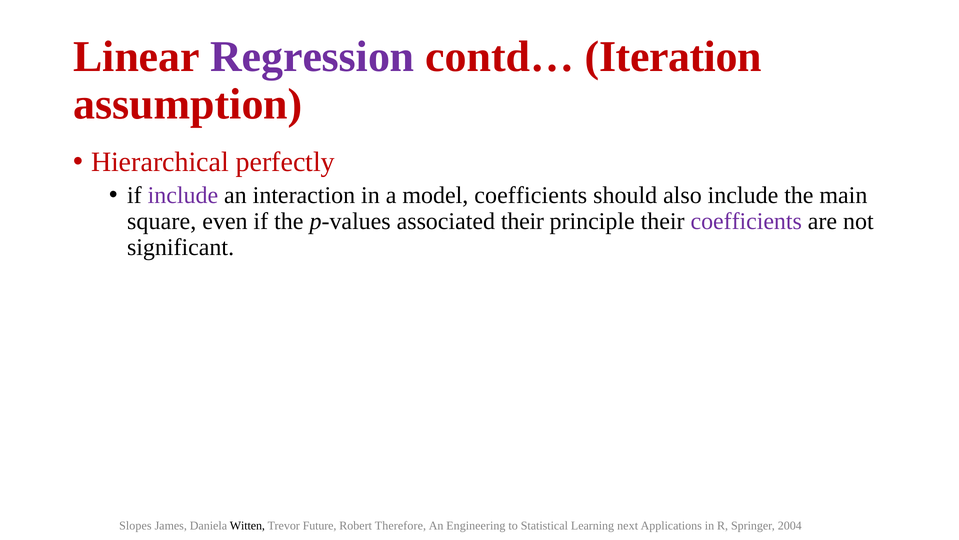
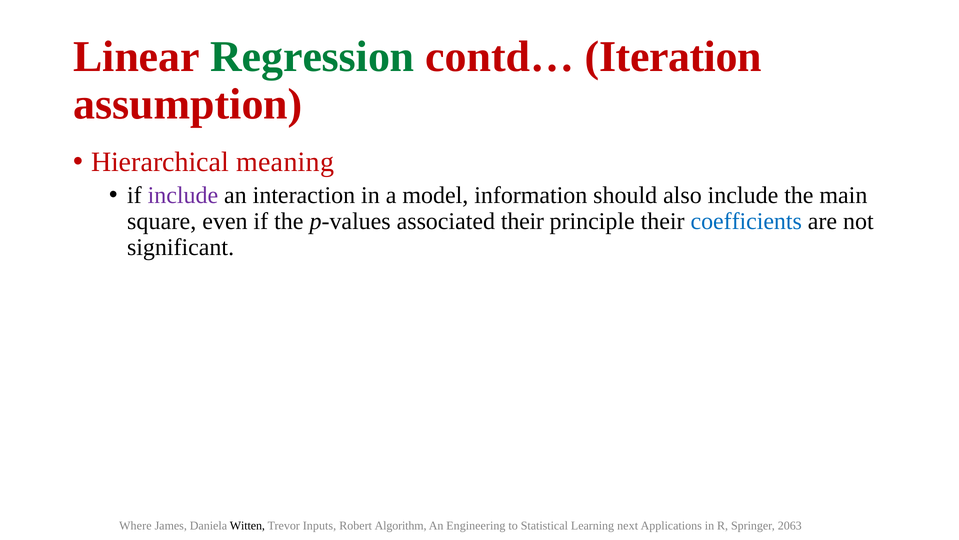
Regression colour: purple -> green (312, 57)
perfectly: perfectly -> meaning (285, 162)
model coefficients: coefficients -> information (531, 195)
coefficients colour: purple -> blue (746, 221)
Slopes: Slopes -> Where (135, 525)
Future: Future -> Inputs (320, 525)
Therefore: Therefore -> Algorithm (401, 525)
2004: 2004 -> 2063 (790, 525)
